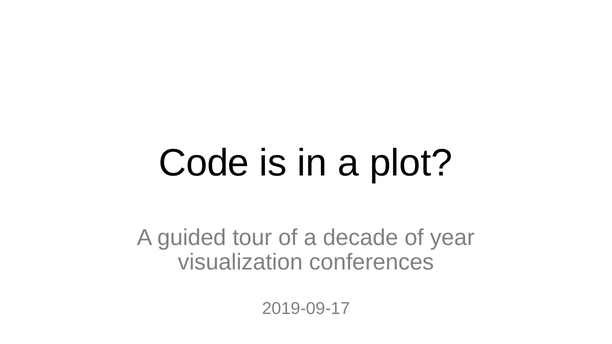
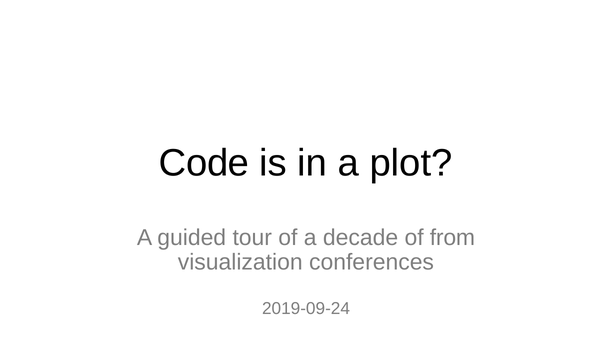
year: year -> from (452, 238)
2019-09-17: 2019-09-17 -> 2019-09-24 (306, 309)
